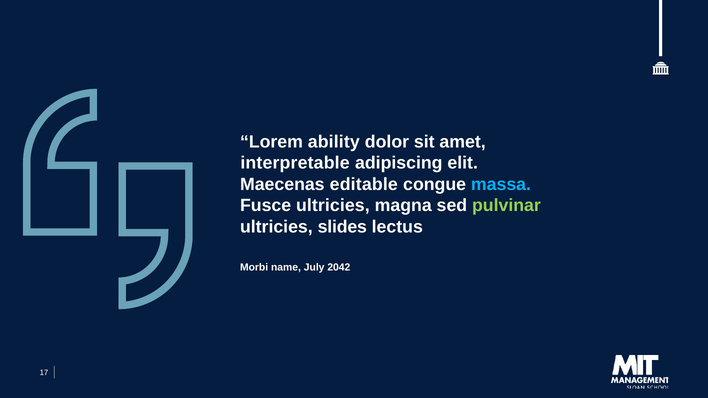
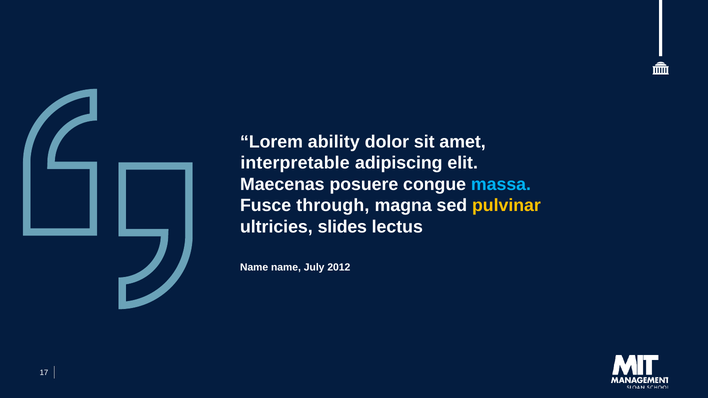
editable: editable -> posuere (364, 184)
Fusce ultricies: ultricies -> through (333, 206)
pulvinar colour: light green -> yellow (506, 206)
Morbi: Morbi -> Name (254, 268)
2042: 2042 -> 2012 (339, 268)
